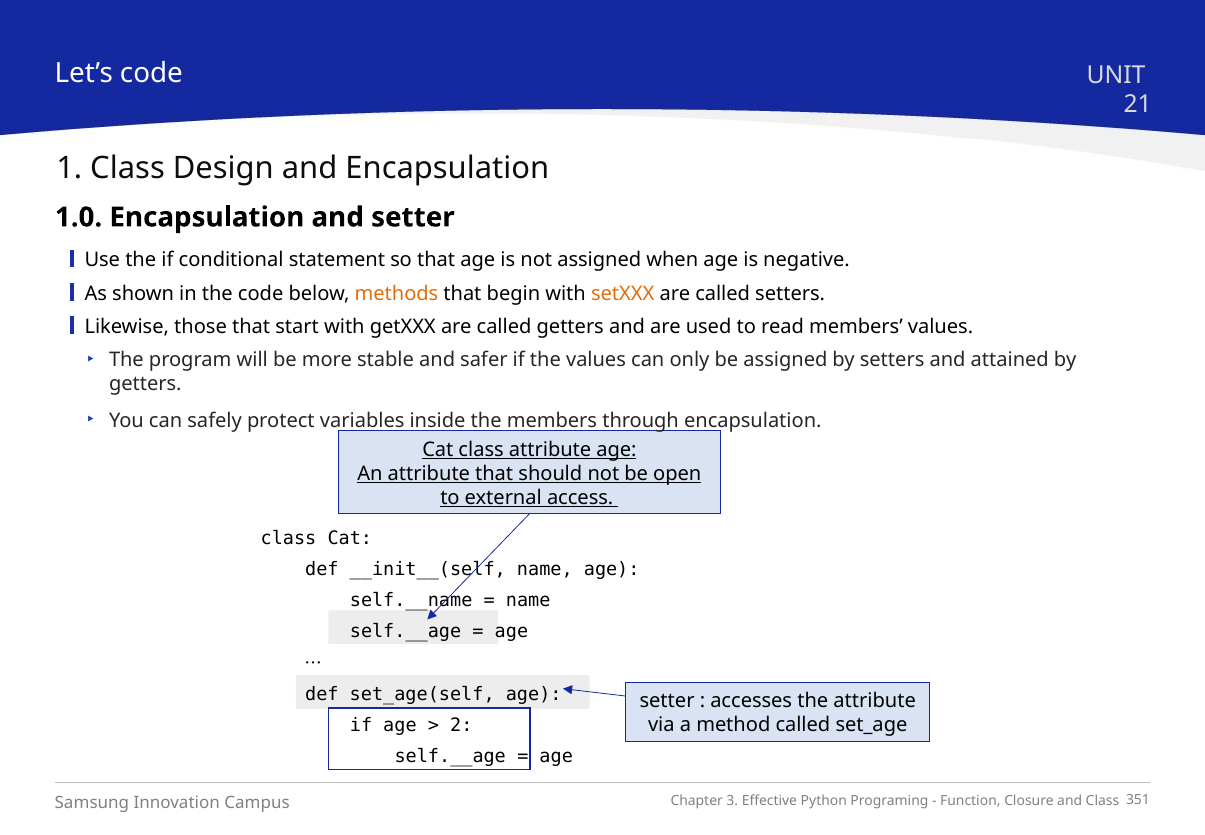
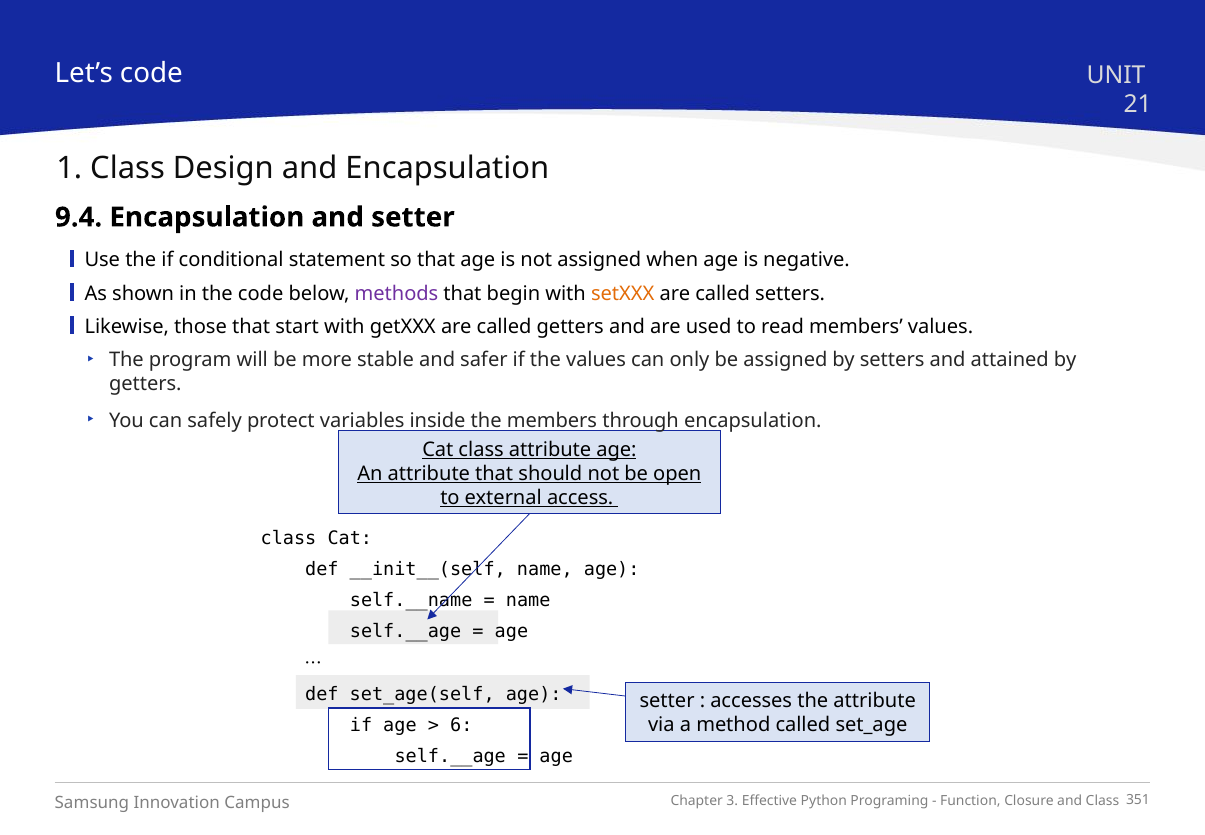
1.0: 1.0 -> 9.4 (79, 217)
methods colour: orange -> purple (396, 293)
2: 2 -> 6 (461, 725)
